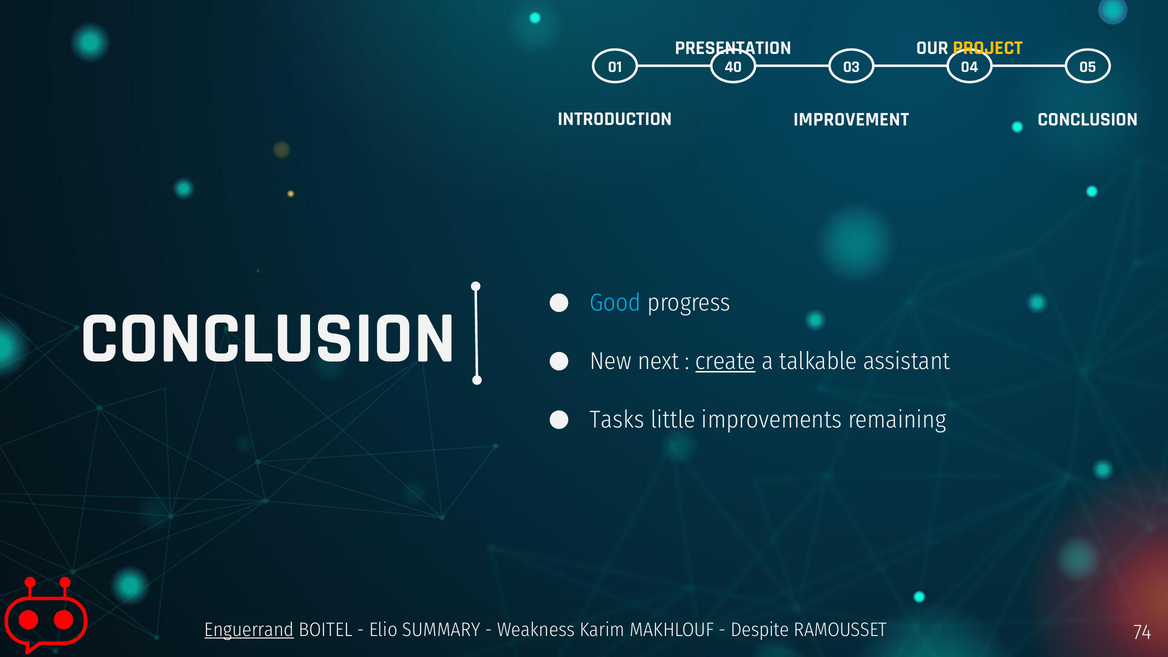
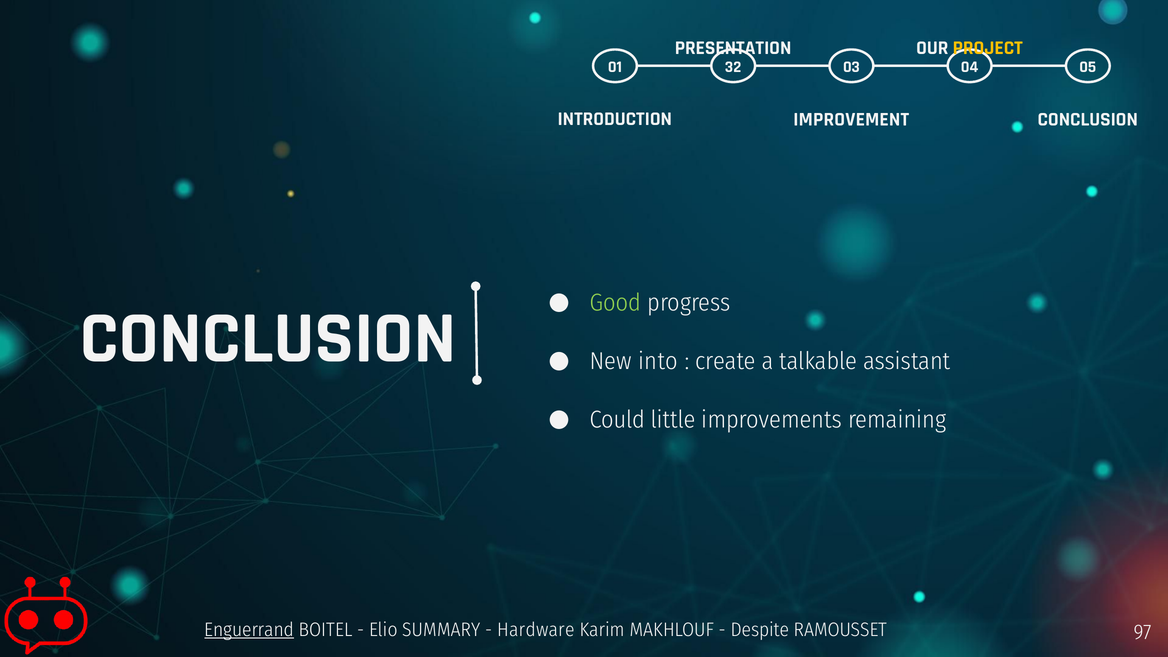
40: 40 -> 32 (733, 67)
Good colour: light blue -> light green (616, 303)
next: next -> into (658, 361)
create underline: present -> none (726, 361)
Tasks: Tasks -> Could (617, 420)
Weakness: Weakness -> Hardware (536, 630)
74: 74 -> 97 (1143, 633)
